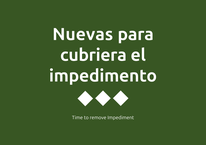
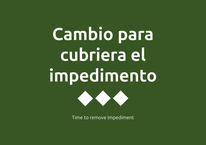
Nuevas: Nuevas -> Cambio (83, 34)
